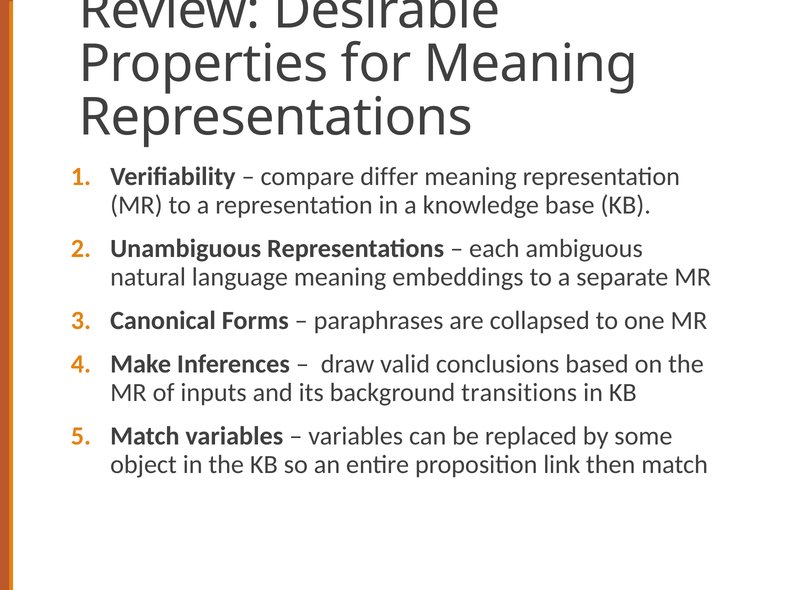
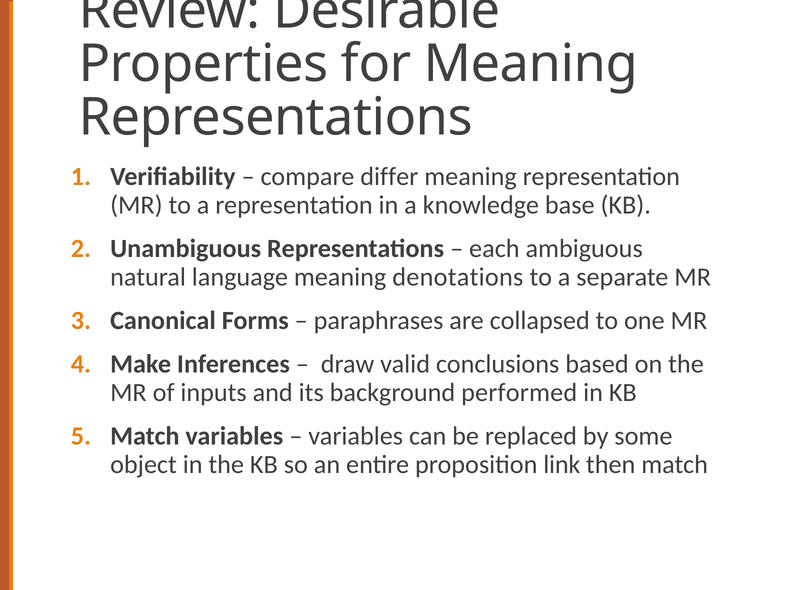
embeddings: embeddings -> denotations (458, 277)
transitions: transitions -> performed (519, 393)
